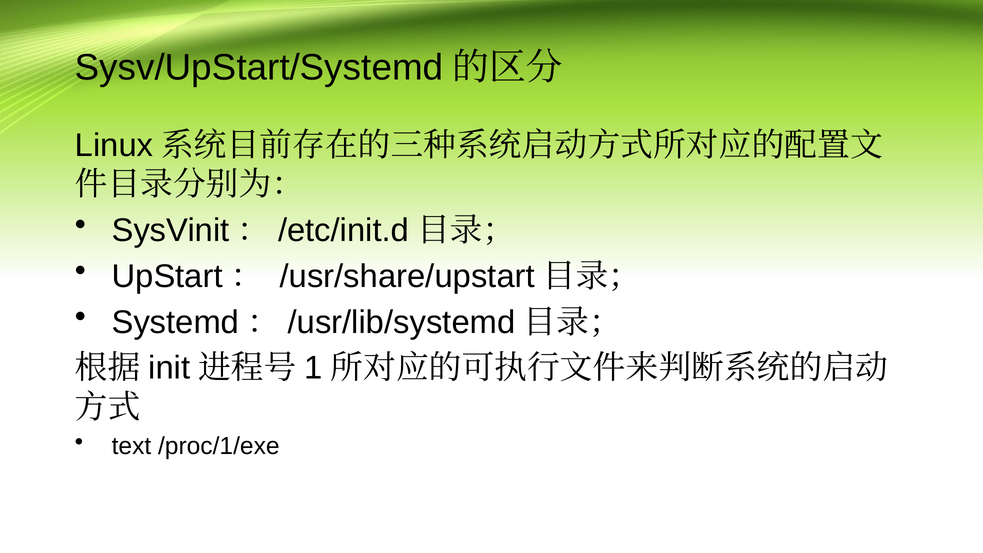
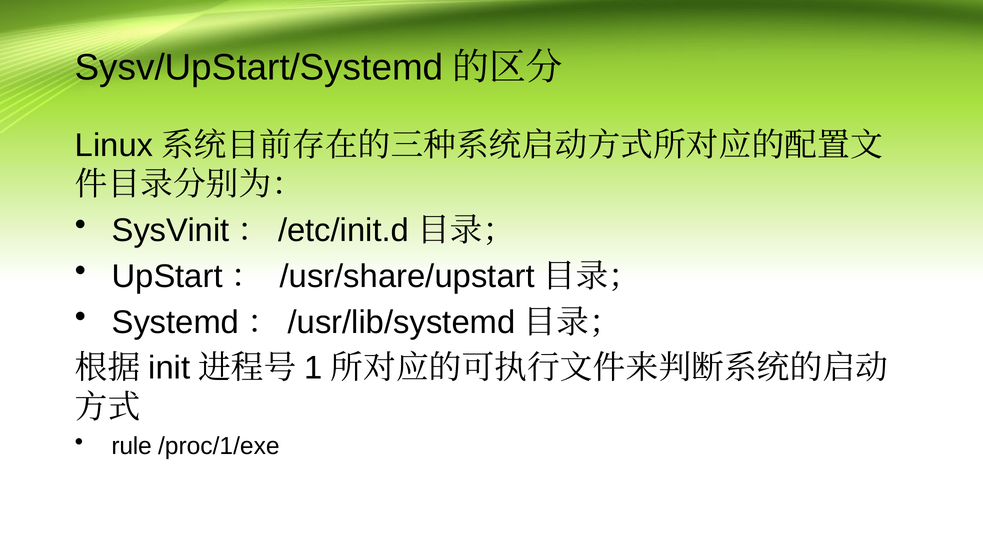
text: text -> rule (132, 446)
